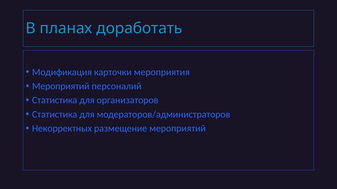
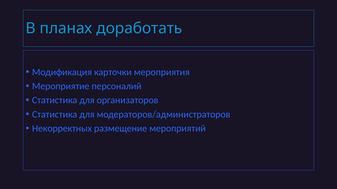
Мероприятий: Мероприятий -> Мероприятие (61, 86)
